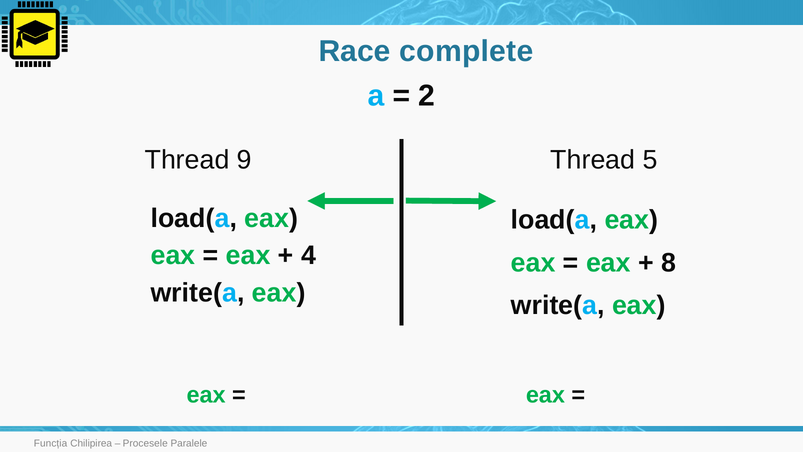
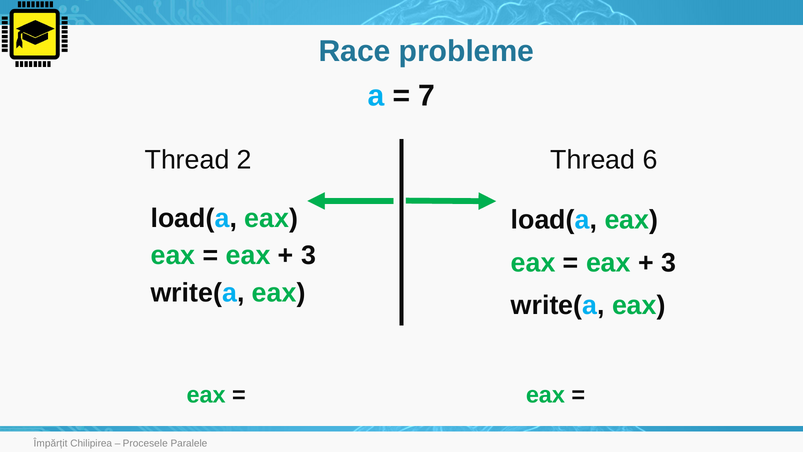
complete: complete -> probleme (467, 51)
2: 2 -> 7 (427, 96)
9: 9 -> 2 (244, 160)
5: 5 -> 6 (650, 160)
4: 4 -> 3 (309, 255)
8: 8 -> 3 (669, 263)
Funcția: Funcția -> Împărțit (51, 443)
